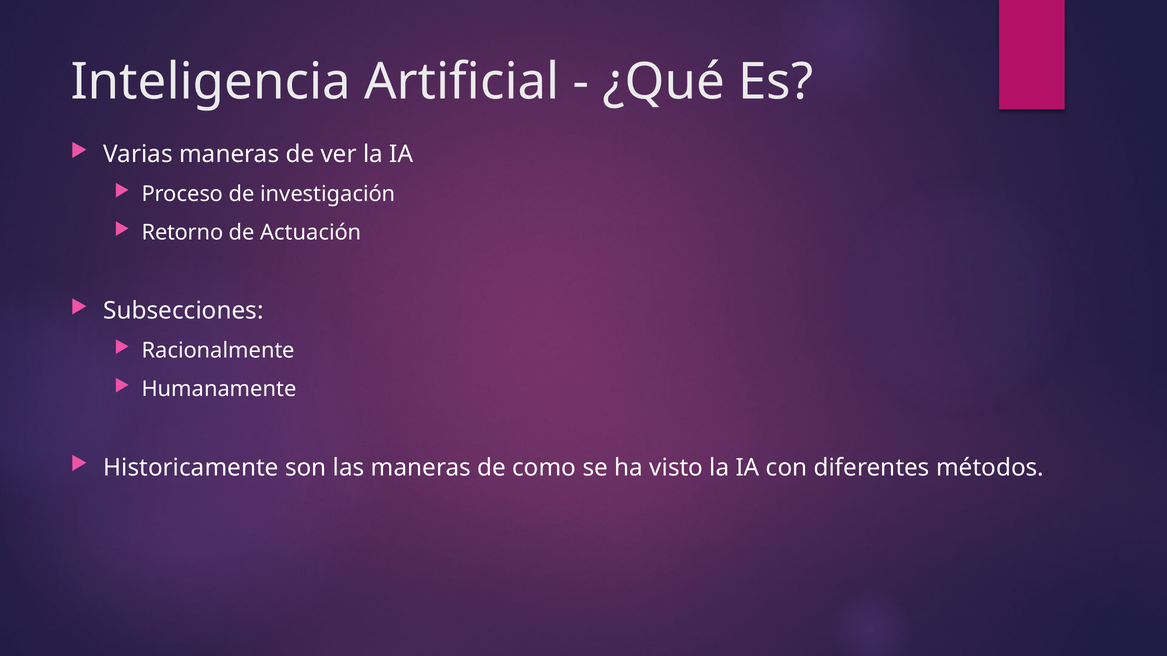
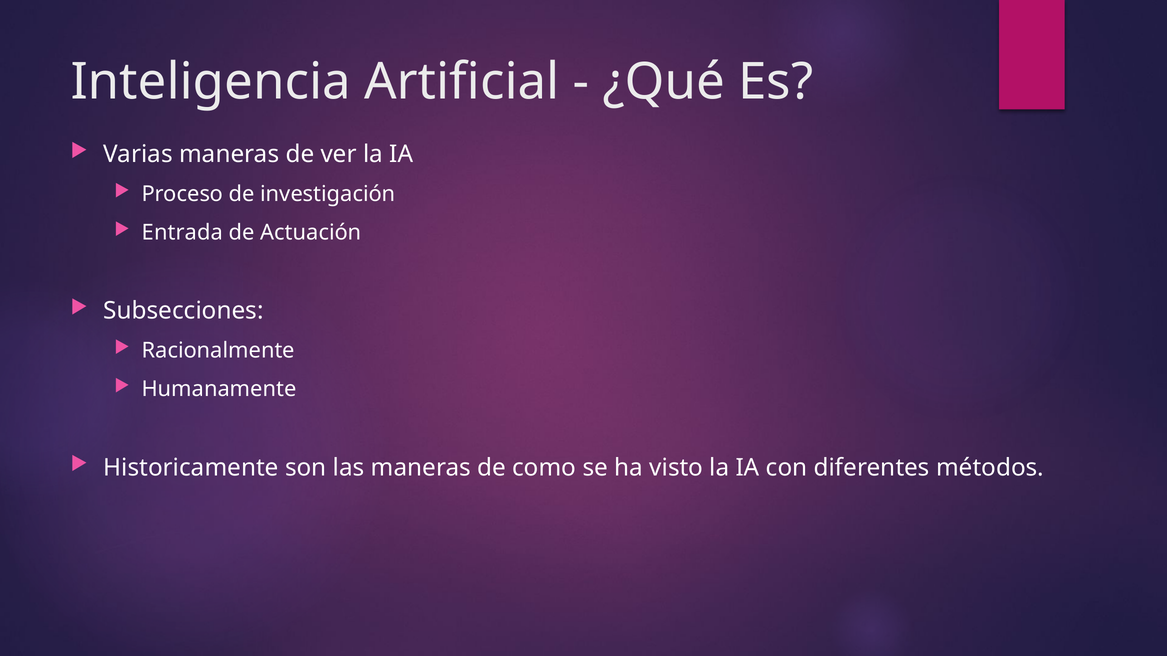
Retorno: Retorno -> Entrada (182, 233)
